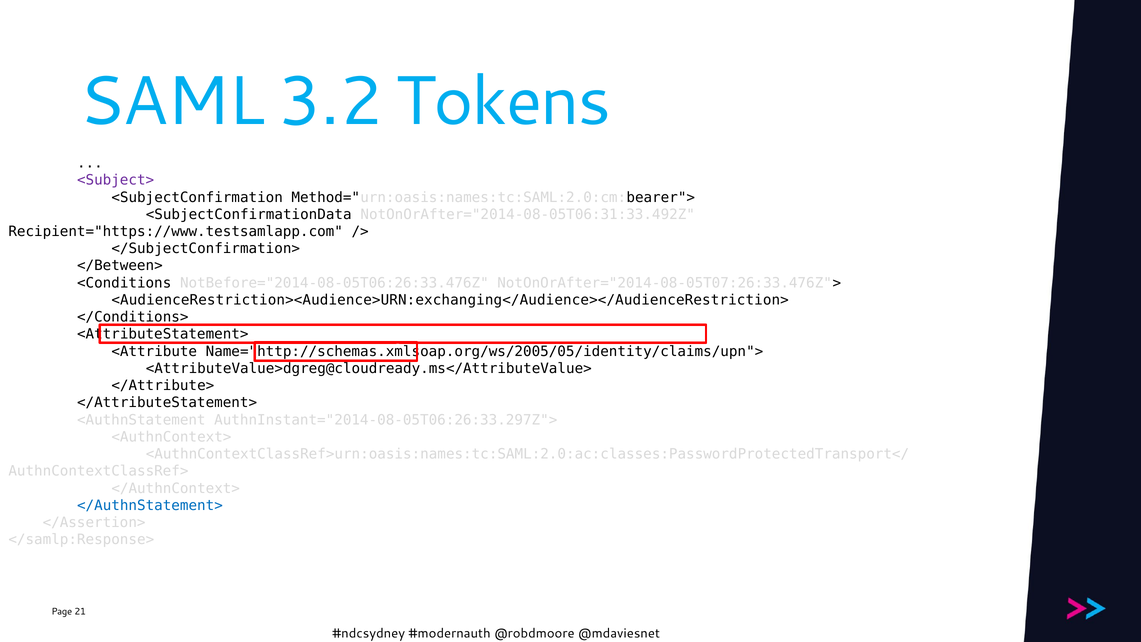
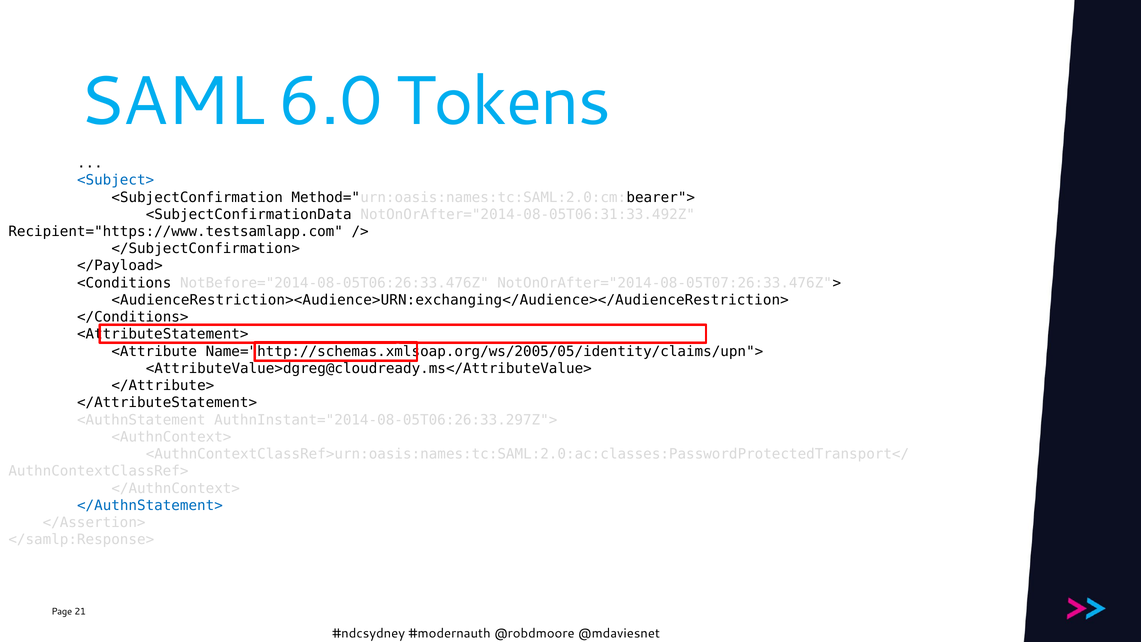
3.2: 3.2 -> 6.0 (330, 102)
<Subject> colour: purple -> blue (116, 180)
</Between>: </Between> -> </Payload> (120, 266)
